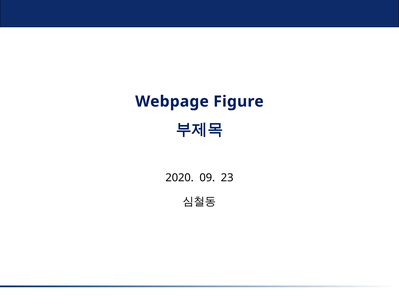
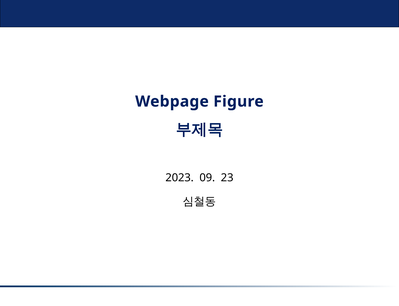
2020: 2020 -> 2023 (180, 178)
